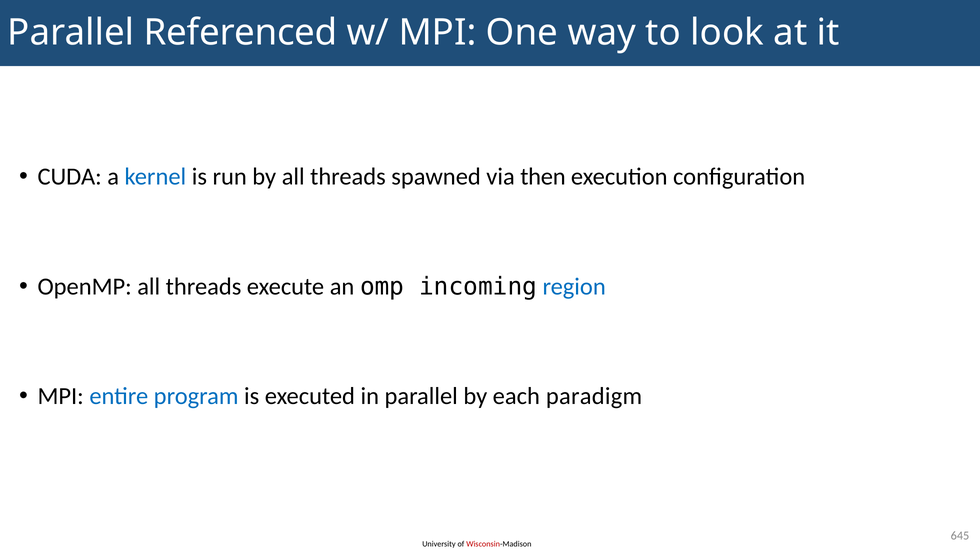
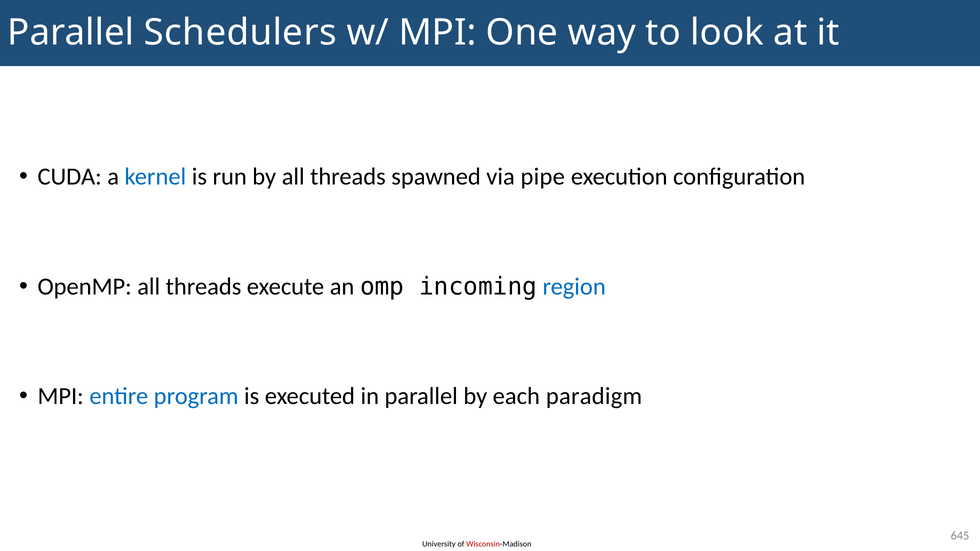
Referenced: Referenced -> Schedulers (240, 33)
then: then -> pipe (543, 177)
